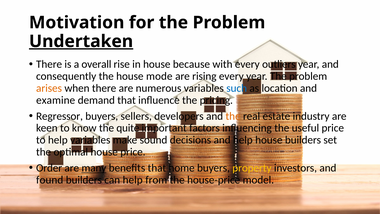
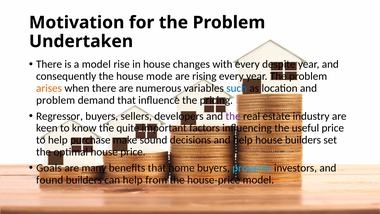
Undertaken underline: present -> none (81, 41)
a overall: overall -> model (96, 64)
because: because -> changes (191, 64)
outliers: outliers -> despite (279, 64)
examine: examine -> problem (56, 100)
the colour: orange -> purple (233, 116)
help variables: variables -> purchase (90, 140)
Order: Order -> Goals (49, 168)
property colour: yellow -> light blue (252, 168)
